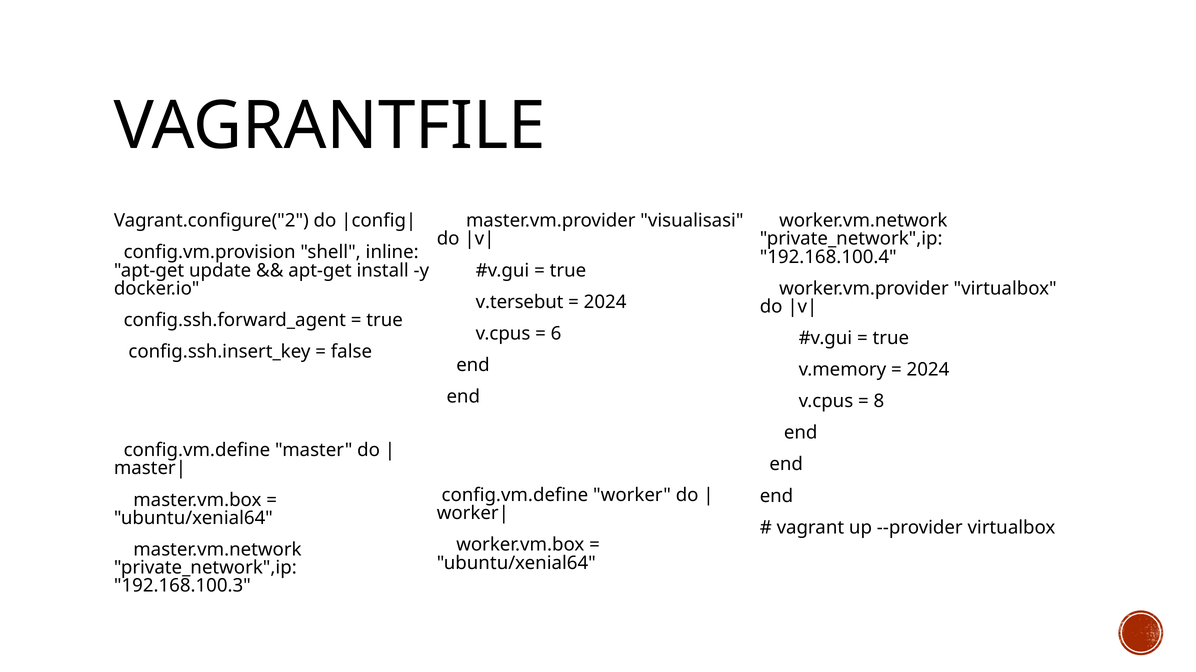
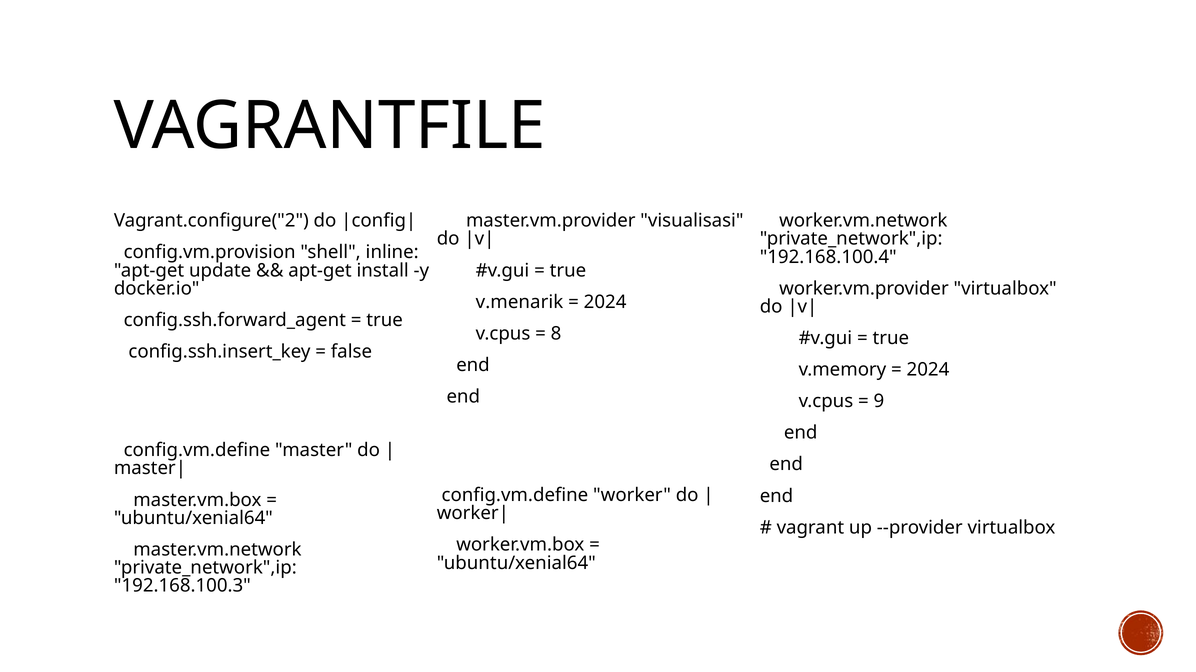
v.tersebut: v.tersebut -> v.menarik (520, 302)
6: 6 -> 8 (556, 334)
8: 8 -> 9 (879, 402)
